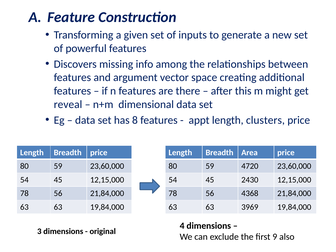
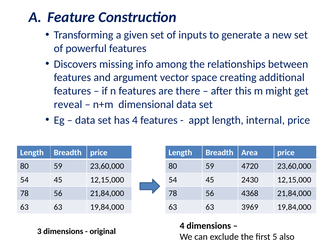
has 8: 8 -> 4 (135, 120)
clusters: clusters -> internal (265, 120)
9: 9 -> 5 (275, 237)
